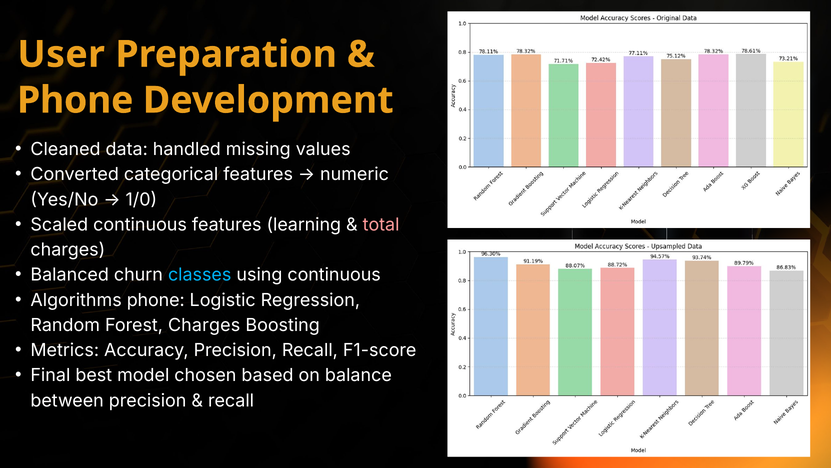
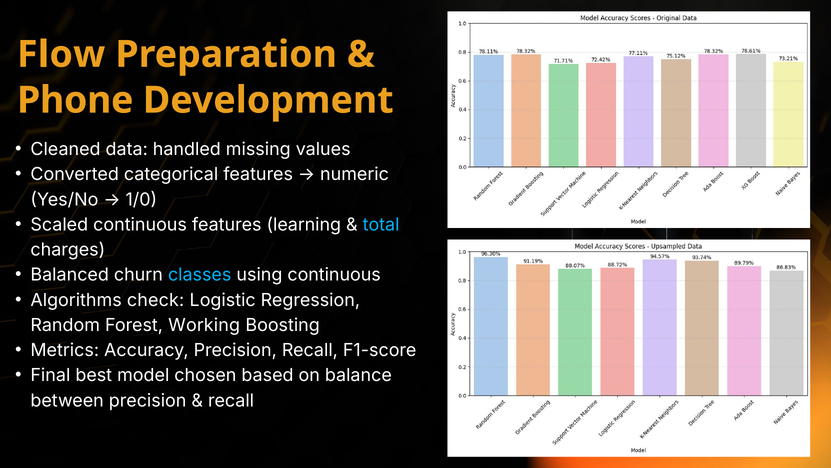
User: User -> Flow (61, 54)
total colour: pink -> light blue (381, 225)
Algorithms phone: phone -> check (156, 300)
Forest Charges: Charges -> Working (204, 325)
